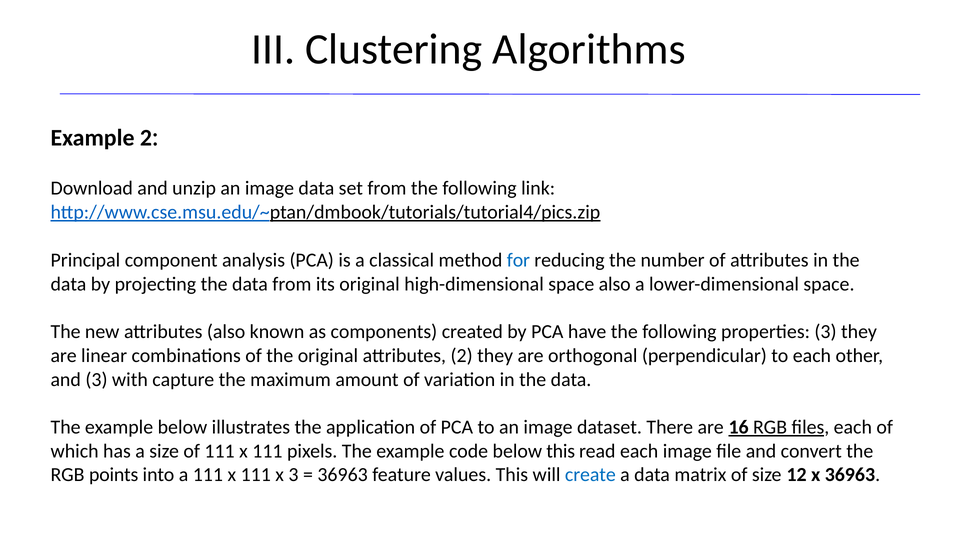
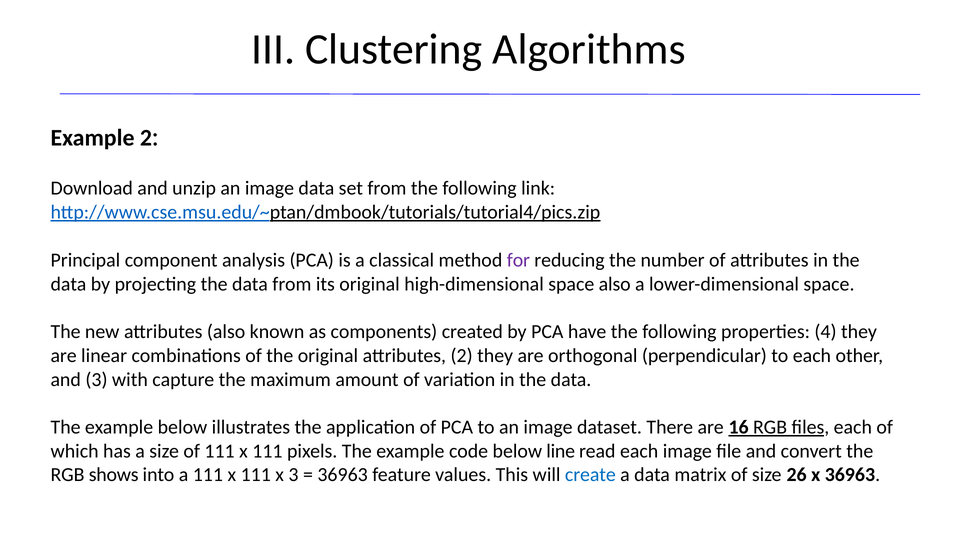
for colour: blue -> purple (518, 260)
properties 3: 3 -> 4 (825, 332)
below this: this -> line (561, 451)
points: points -> shows (114, 475)
12: 12 -> 26 (797, 475)
